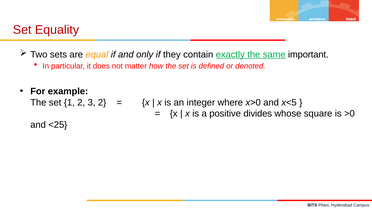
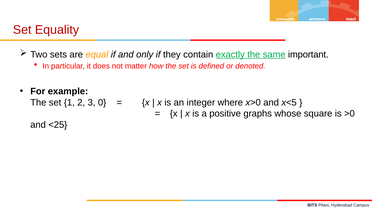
3 2: 2 -> 0 (102, 103)
divides: divides -> graphs (258, 114)
